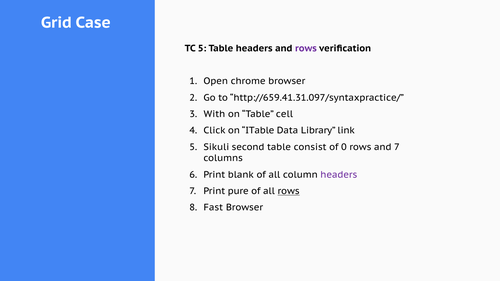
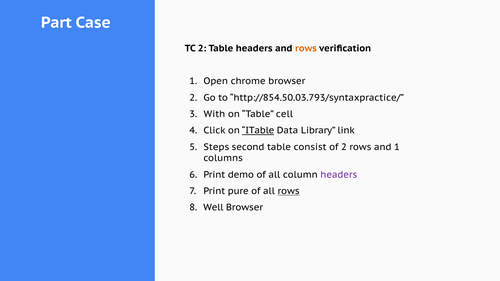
Grid: Grid -> Part (56, 23)
TC 5: 5 -> 2 (202, 48)
rows colour: purple -> orange (306, 48)
http://659.41.31.097/syntaxpractice/: http://659.41.31.097/syntaxpractice/ -> http://854.50.03.793/syntaxpractice/ (317, 98)
ITable underline: none -> present (258, 131)
Sikuli: Sikuli -> Steps (216, 147)
of 0: 0 -> 2 (344, 147)
and 7: 7 -> 1 (397, 147)
blank: blank -> demo (241, 175)
Fast: Fast -> Well (213, 208)
